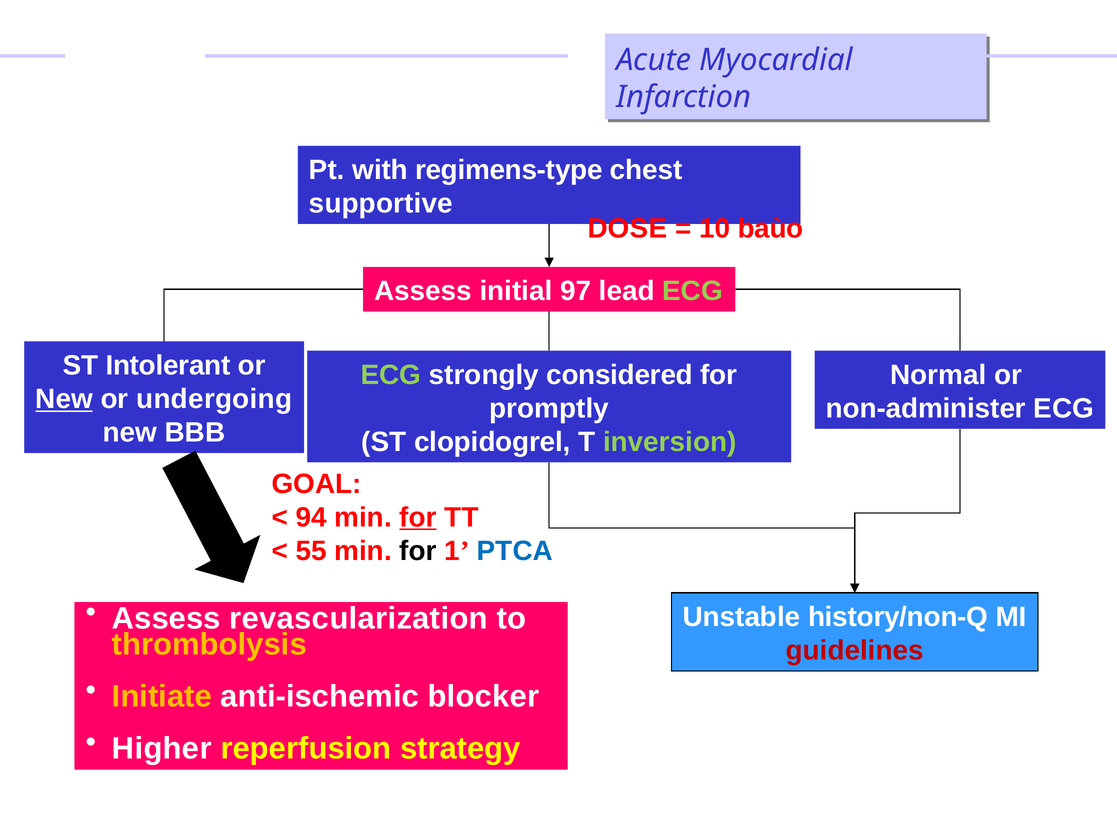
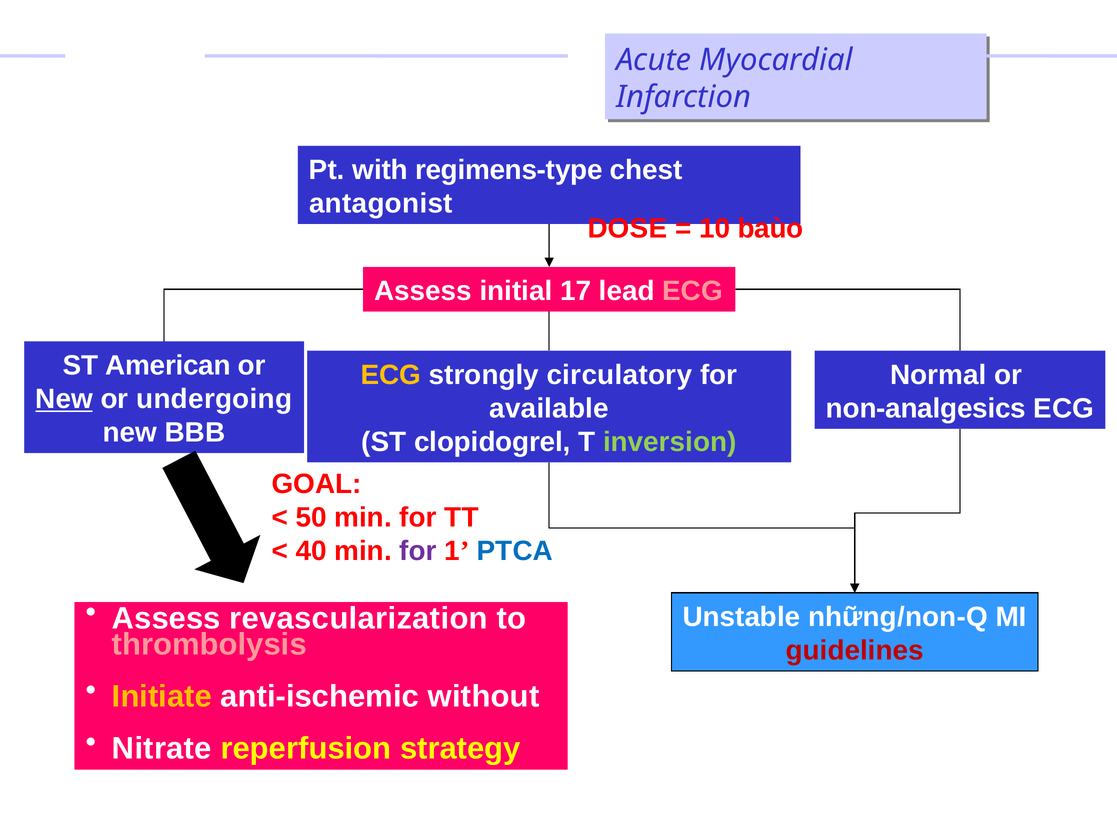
supportive: supportive -> antagonist (381, 204)
97: 97 -> 17 (576, 291)
ECG colour: light green -> pink (693, 291)
Intolerant: Intolerant -> American (168, 366)
ECG colour: light green -> yellow (391, 375)
considered: considered -> circulatory (619, 375)
promptly: promptly -> available (549, 408)
non-administer: non-administer -> non-analgesics (926, 408)
94: 94 -> 50 (311, 517)
for underline: present -> none (418, 517)
55: 55 -> 40 (311, 551)
for colour: black -> purple (418, 551)
history/non-Q: history/non-Q -> những/non-Q (898, 617)
thrombolysis colour: yellow -> pink (209, 644)
blocker: blocker -> without (484, 696)
Higher: Higher -> Nitrate (162, 748)
